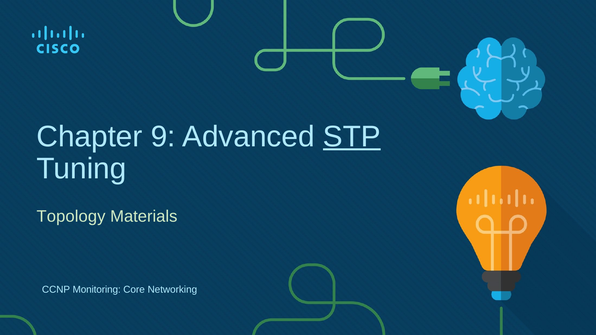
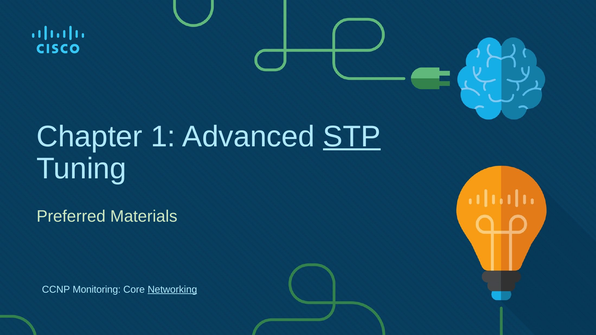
9: 9 -> 1 (163, 137)
Topology: Topology -> Preferred (71, 216)
Networking underline: none -> present (172, 290)
